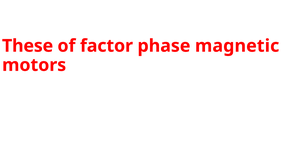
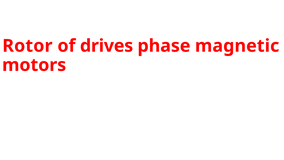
These: These -> Rotor (27, 46)
factor: factor -> drives (107, 46)
